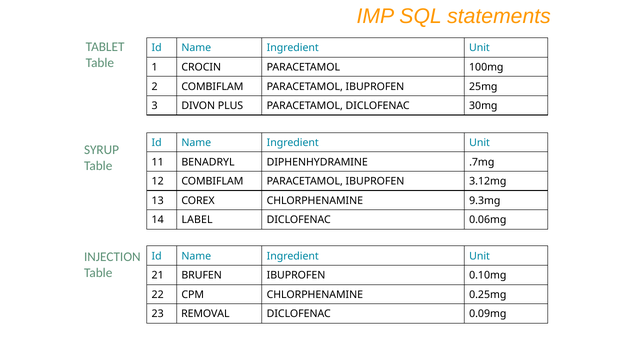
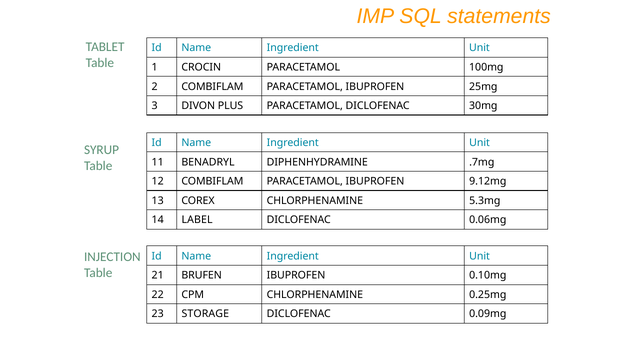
3.12mg: 3.12mg -> 9.12mg (488, 181)
9.3mg: 9.3mg -> 5.3mg (485, 201)
REMOVAL: REMOVAL -> STORAGE (205, 314)
